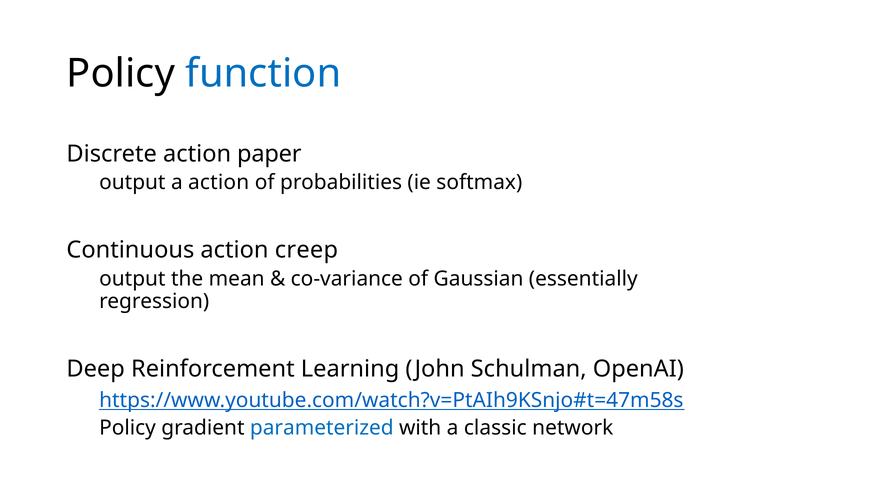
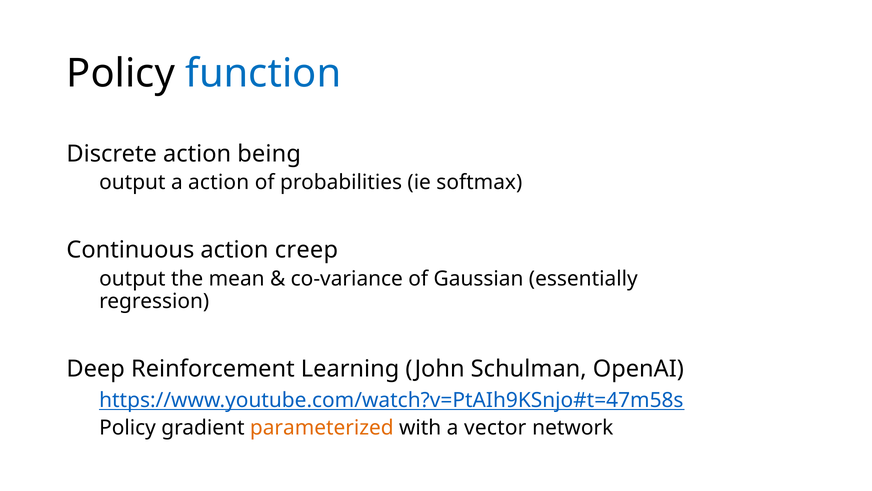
paper: paper -> being (269, 154)
parameterized colour: blue -> orange (322, 427)
classic: classic -> vector (495, 427)
